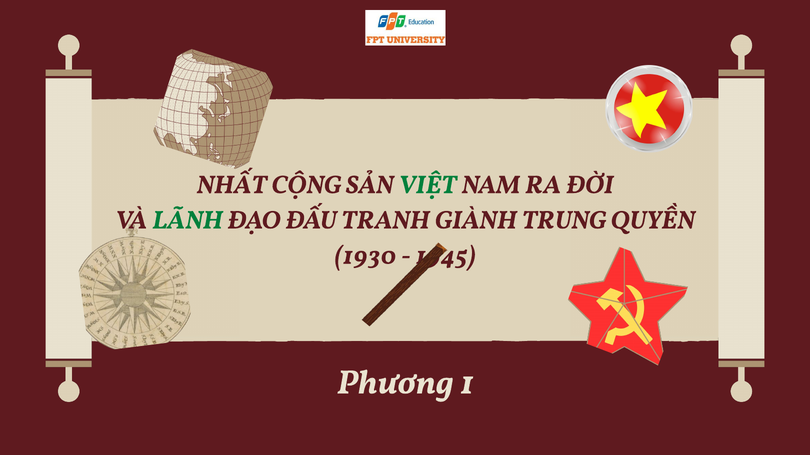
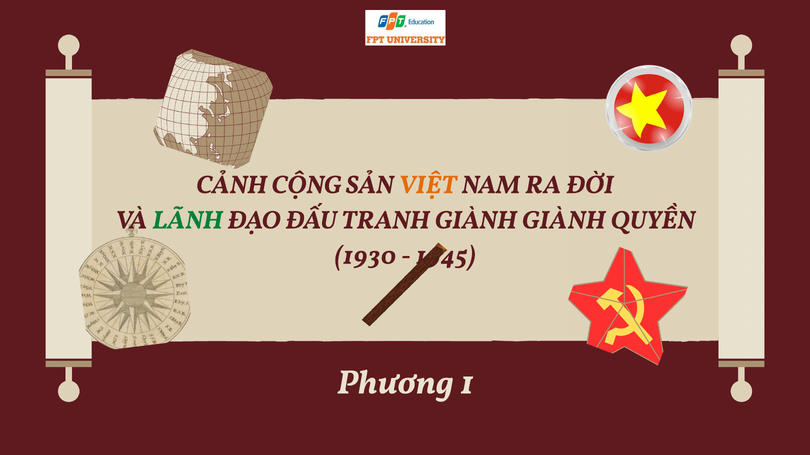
NHẤT: NHẤT -> CẢNH (232, 185)
VIỆT colour: green -> orange (427, 185)
TRUNG: TRUNG -> GIÀNH (564, 220)
